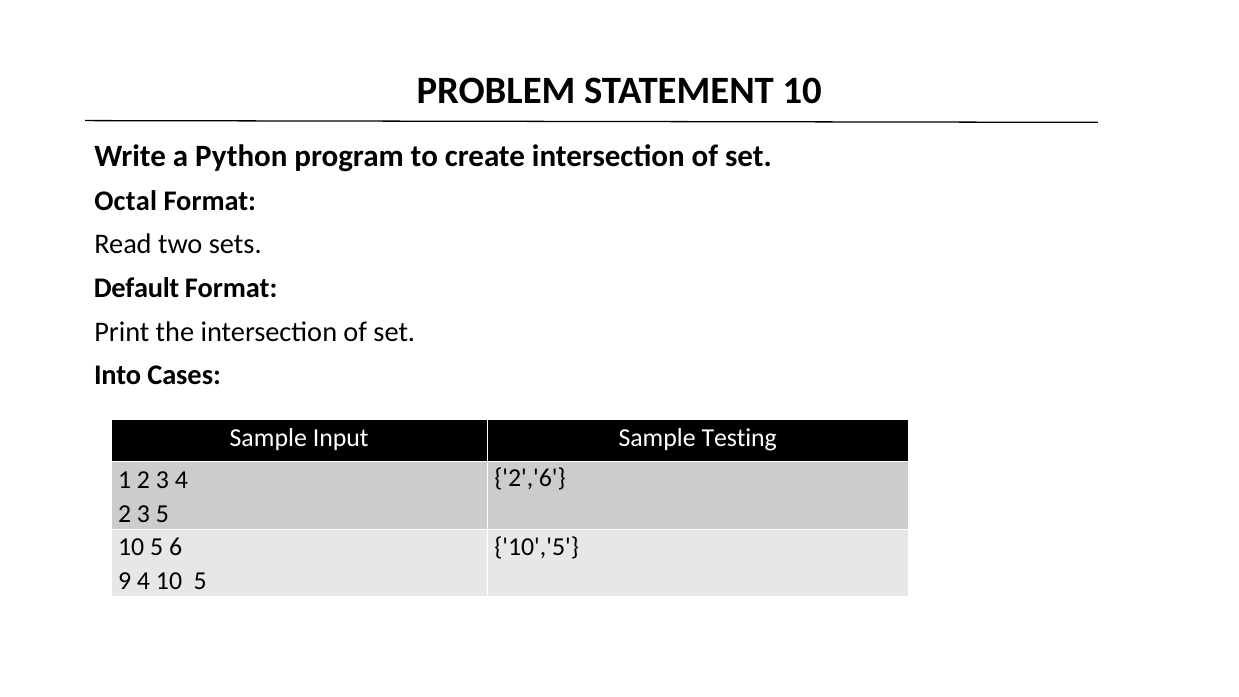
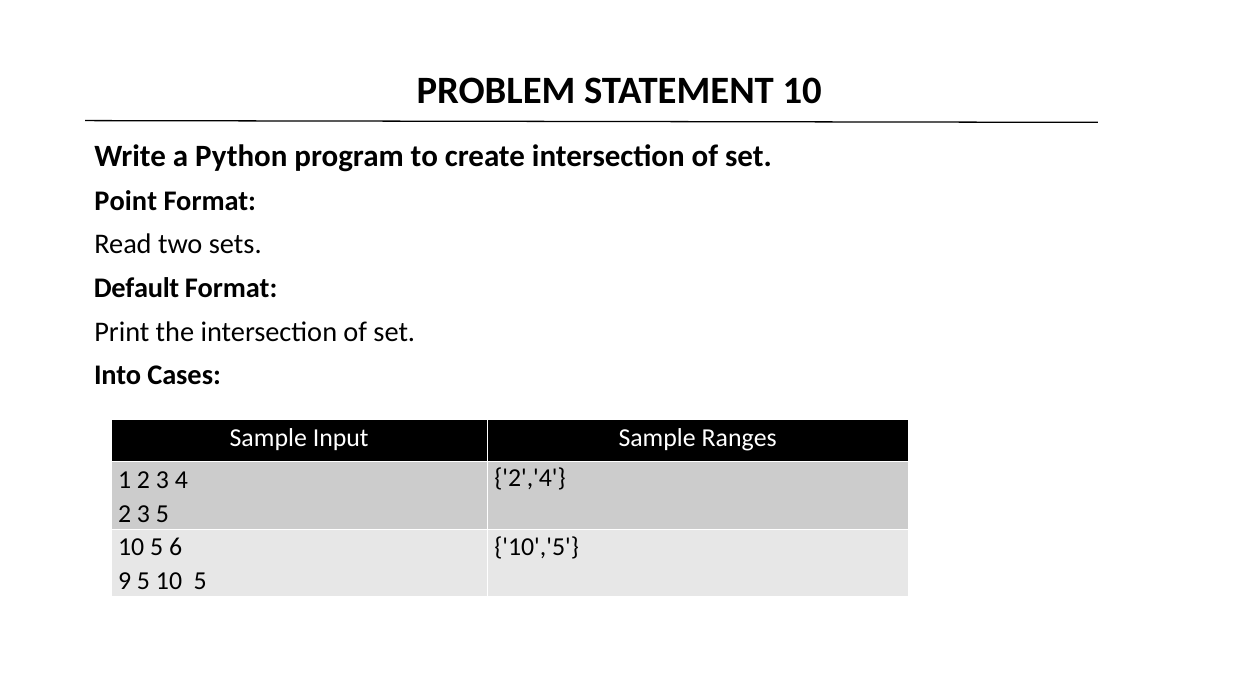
Octal: Octal -> Point (126, 201)
Testing: Testing -> Ranges (739, 438)
2','6: 2','6 -> 2','4 (530, 477)
9 4: 4 -> 5 (144, 581)
